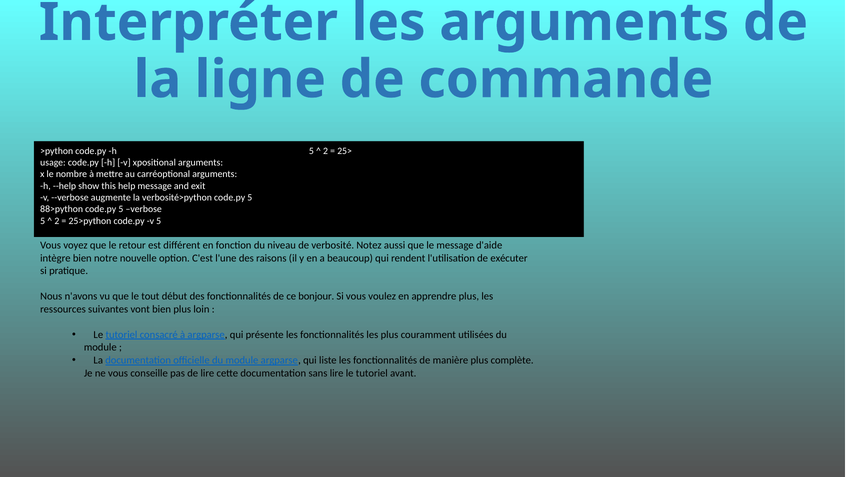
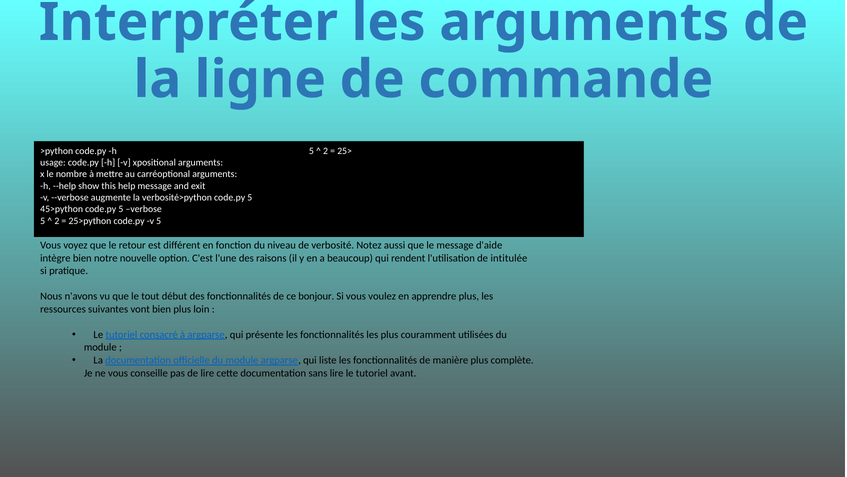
88>python: 88>python -> 45>python (62, 209)
exécuter: exécuter -> intitulée (509, 258)
